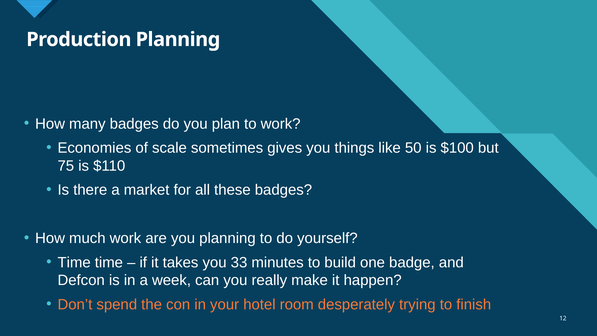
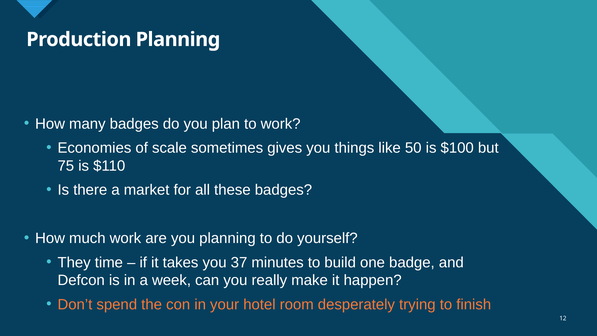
Time: Time -> They (74, 262)
33: 33 -> 37 (239, 262)
